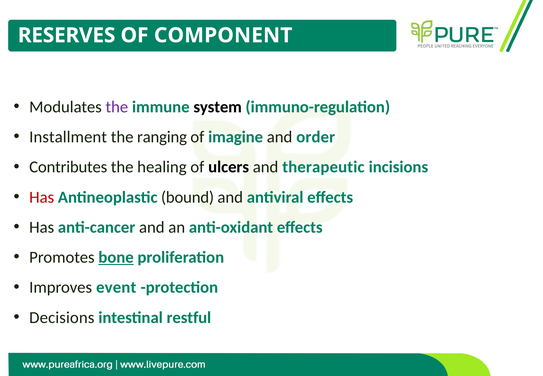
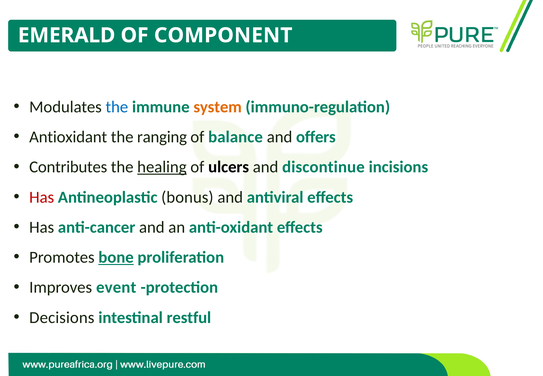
RESERVES: RESERVES -> EMERALD (67, 35)
the colour: purple -> blue (117, 107)
system colour: black -> orange (218, 107)
Installment: Installment -> Antioxidant (68, 137)
imagine: imagine -> balance (236, 137)
order: order -> offers (316, 137)
healing underline: none -> present (162, 167)
therapeutic: therapeutic -> discontinue (323, 167)
bound: bound -> bonus (187, 197)
